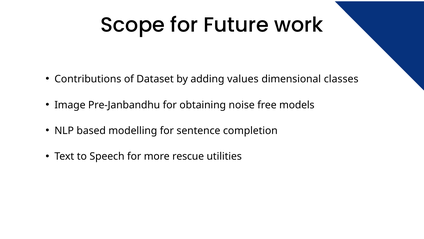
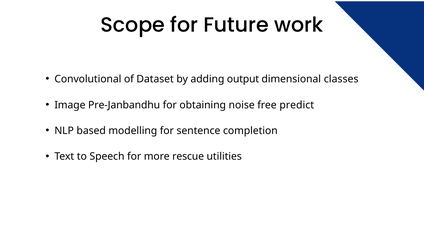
Contributions: Contributions -> Convolutional (88, 79)
values: values -> output (243, 79)
models: models -> predict (297, 105)
